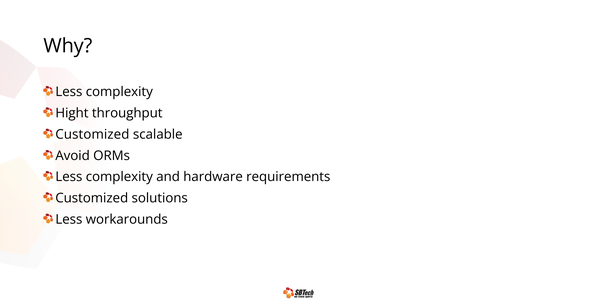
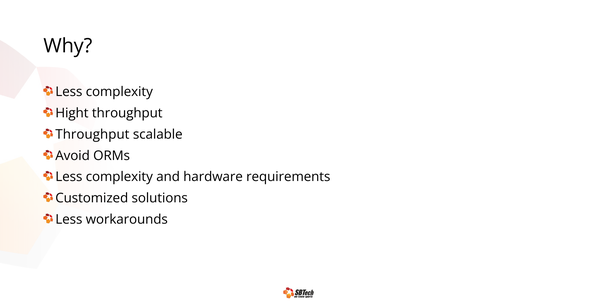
Customized: Customized -> Throughput (92, 134)
